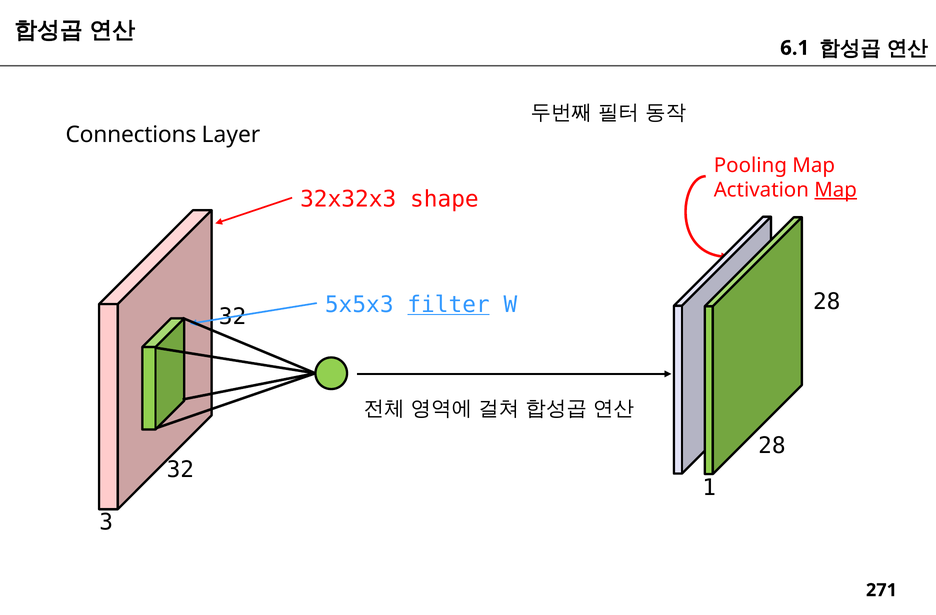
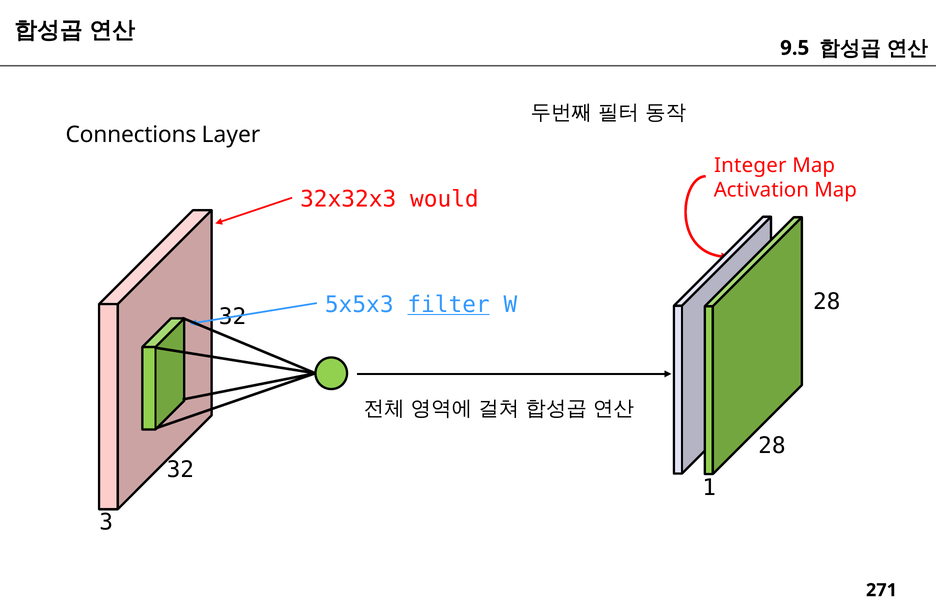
6.1: 6.1 -> 9.5 (795, 48)
Pooling: Pooling -> Integer (750, 165)
Map underline: present -> none (836, 190)
shape: shape -> would (444, 199)
